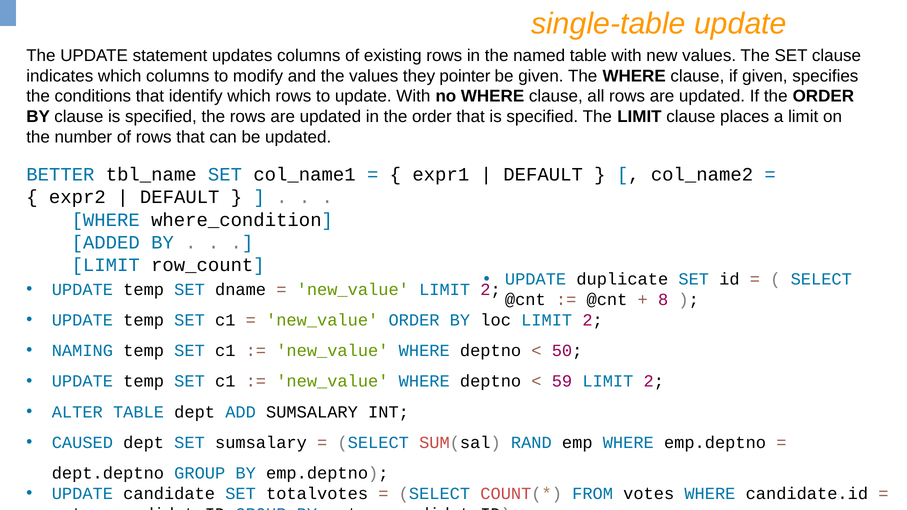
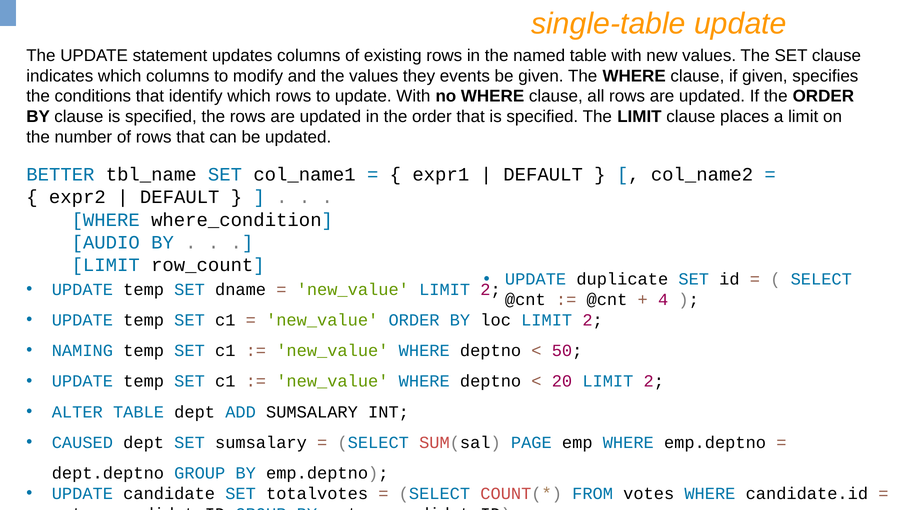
pointer: pointer -> events (465, 76)
ADDED: ADDED -> AUDIO (106, 243)
8: 8 -> 4 (663, 300)
59: 59 -> 20 (562, 381)
RAND: RAND -> PAGE (531, 443)
